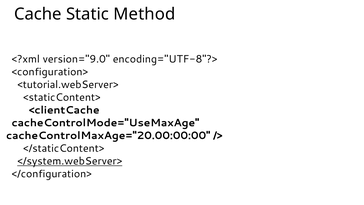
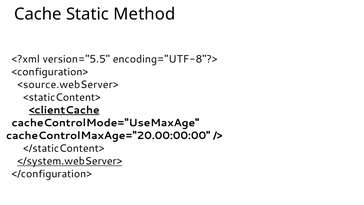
version="9.0: version="9.0 -> version="5.5 (76, 59)
<tutorial.webServer>: <tutorial.webServer> -> <source.webServer> (68, 84)
<clientCache underline: none -> present (64, 110)
